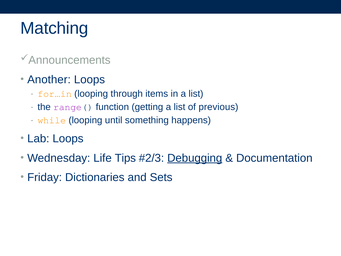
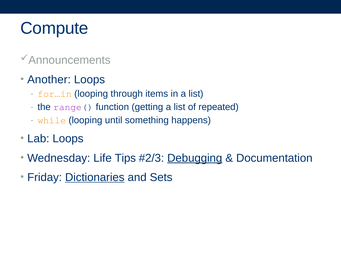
Matching: Matching -> Compute (54, 28)
previous: previous -> repeated (219, 107)
Dictionaries underline: none -> present (95, 177)
